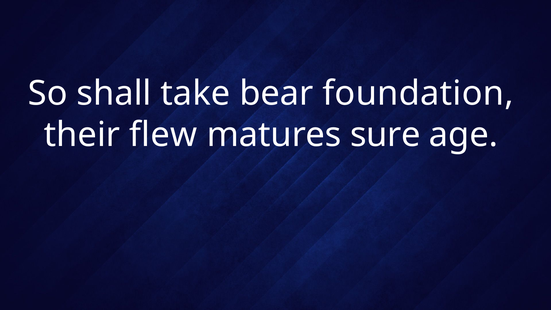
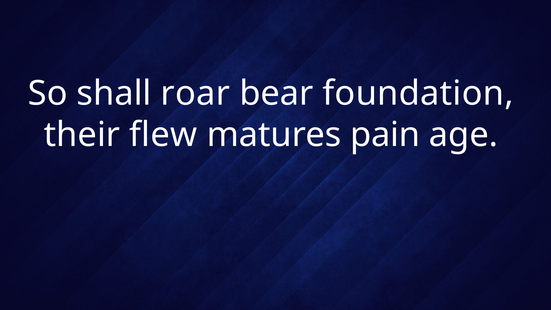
take: take -> roar (195, 94)
sure: sure -> pain (385, 135)
